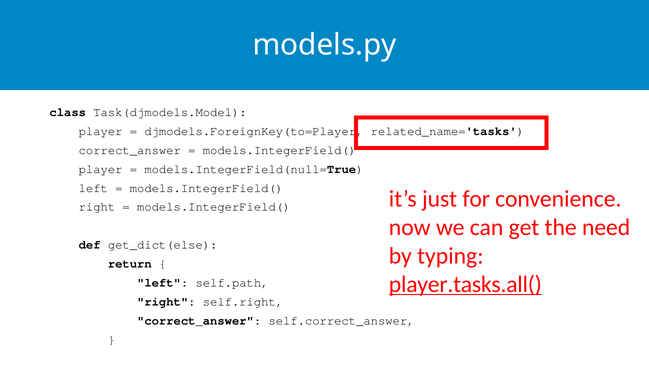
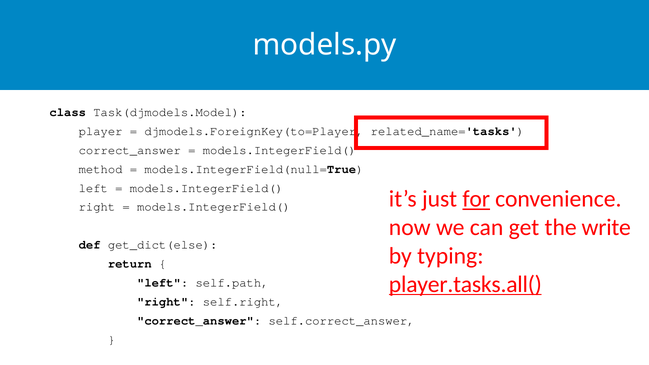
player: player -> method (101, 169)
for underline: none -> present (476, 199)
need: need -> write (606, 228)
